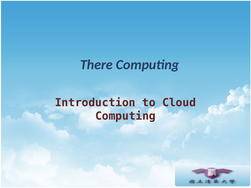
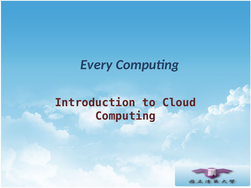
There: There -> Every (96, 65)
